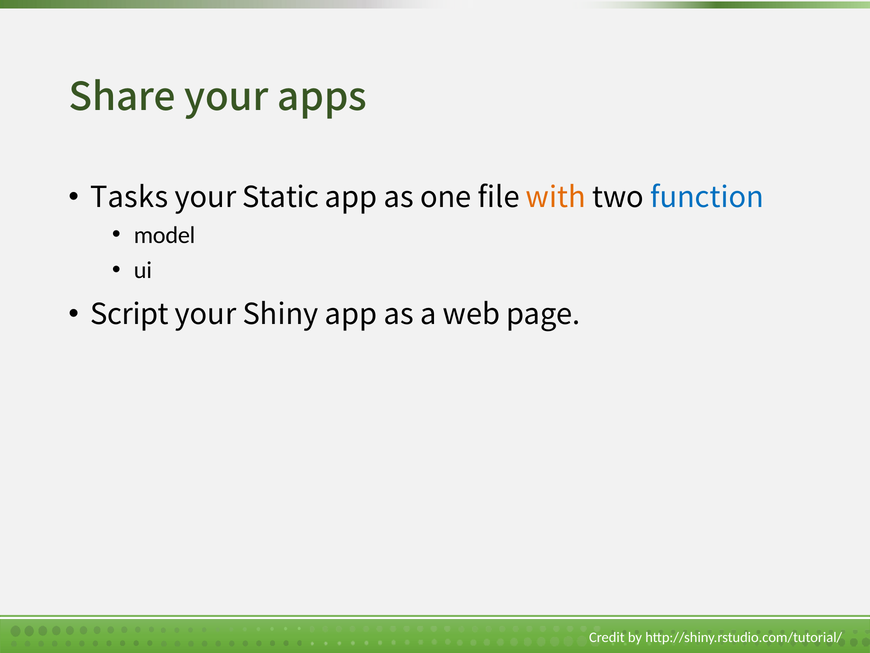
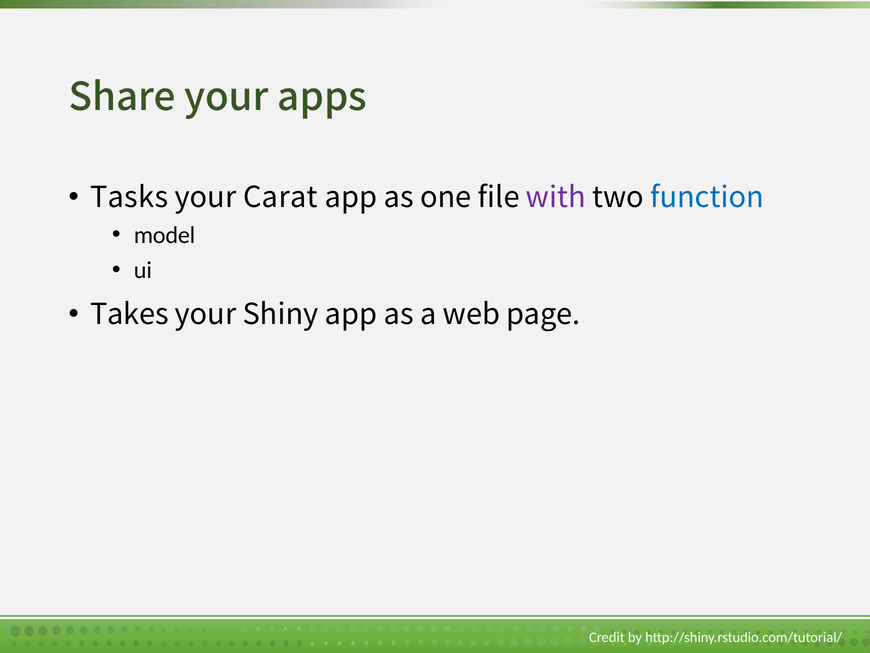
Static: Static -> Carat (280, 197)
with colour: orange -> purple (556, 197)
Script: Script -> Takes (129, 315)
